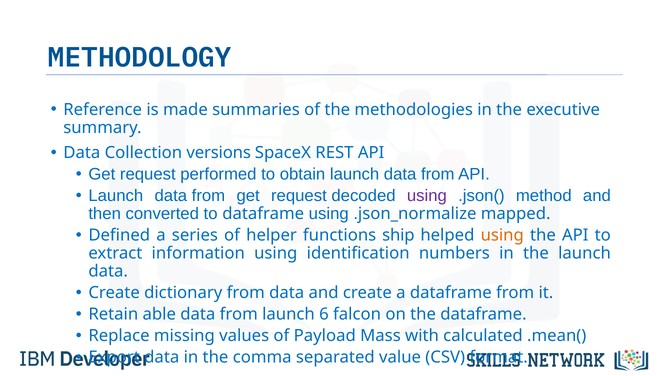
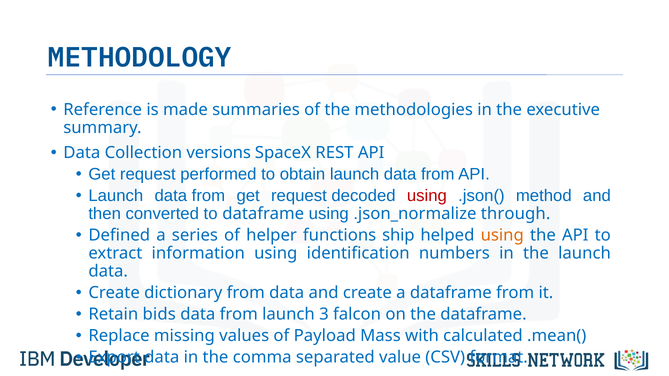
using colour: purple -> red (427, 196)
mapped: mapped -> through (516, 214)
able: able -> bids (159, 315)
6: 6 -> 3 (324, 315)
